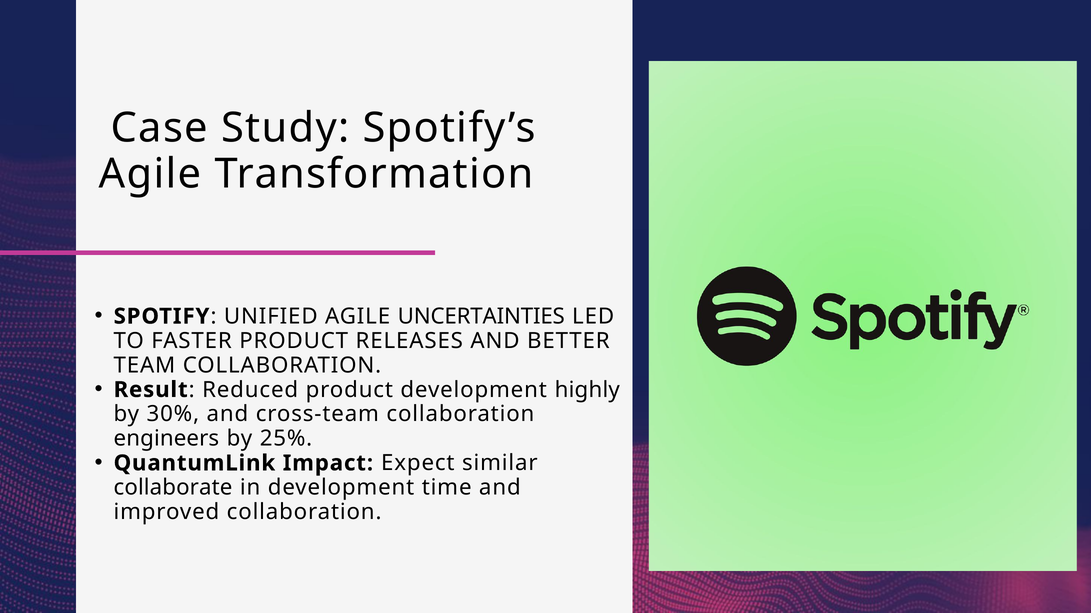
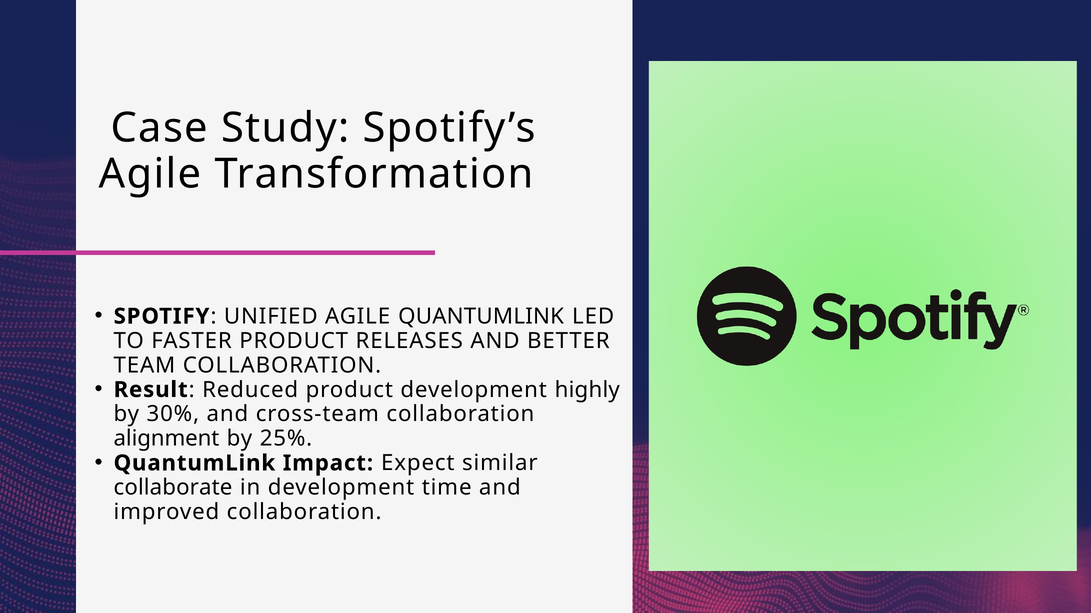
AGILE UNCERTAINTIES: UNCERTAINTIES -> QUANTUMLINK (481, 317)
engineers: engineers -> alignment (166, 439)
